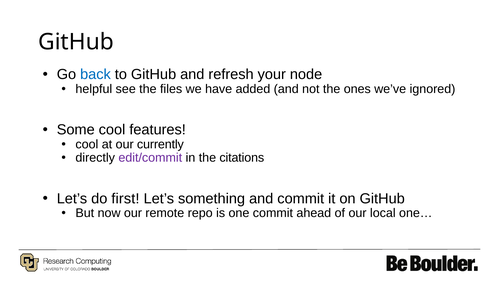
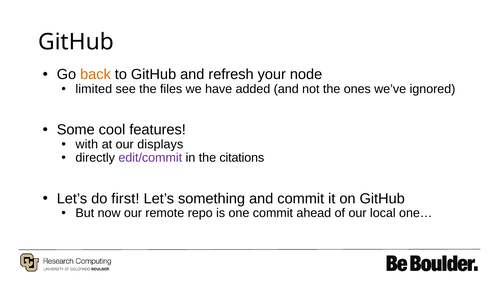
back colour: blue -> orange (95, 74)
helpful: helpful -> limited (94, 89)
cool: cool -> with (87, 144)
currently: currently -> displays (160, 144)
